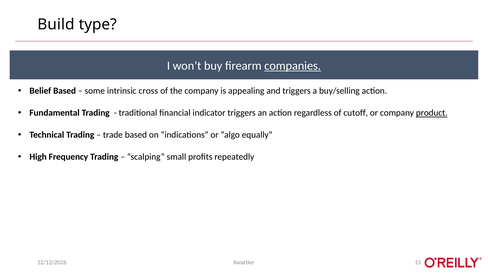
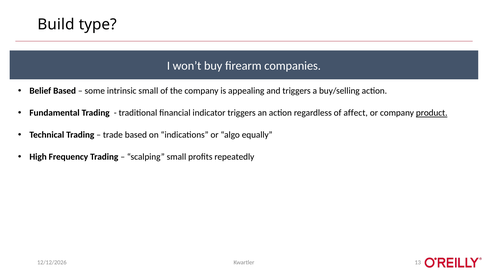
companies underline: present -> none (293, 66)
intrinsic cross: cross -> small (148, 91)
cutoff: cutoff -> affect (356, 113)
